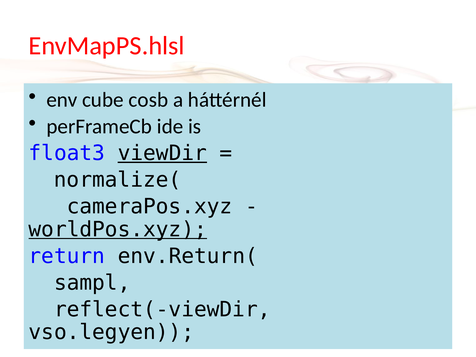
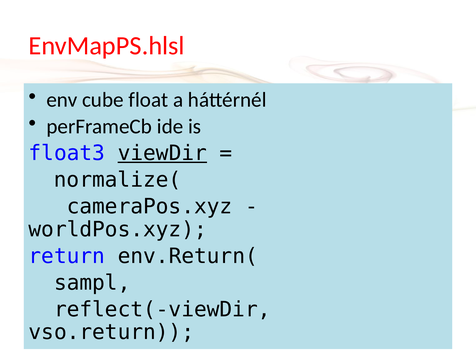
cosb: cosb -> float (148, 100)
worldPos.xyz underline: present -> none (118, 229)
vso.legyen: vso.legyen -> vso.return (111, 332)
